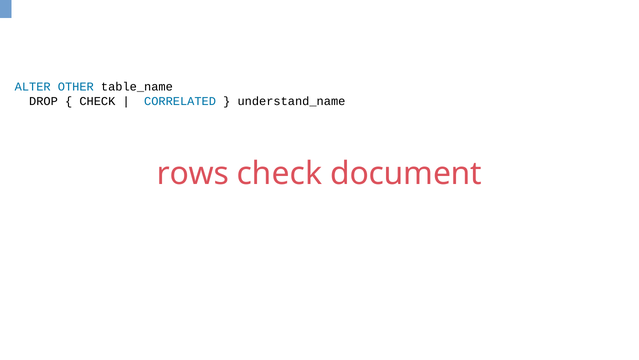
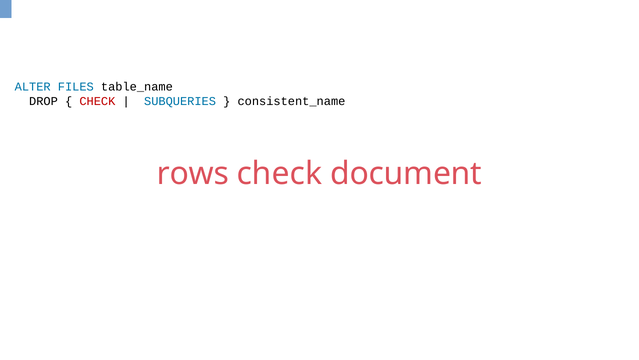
OTHER: OTHER -> FILES (76, 87)
CHECK colour: black -> red (97, 101)
CORRELATED: CORRELATED -> SUBQUERIES (180, 101)
understand_name: understand_name -> consistent_name (291, 101)
